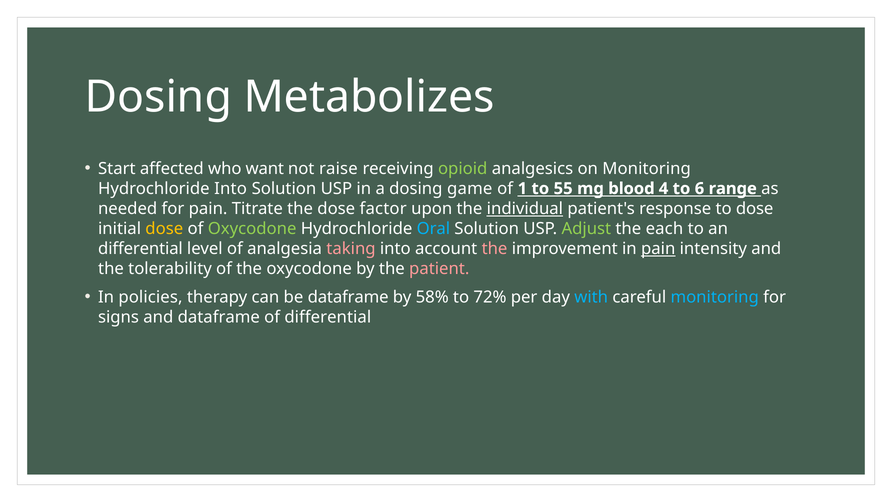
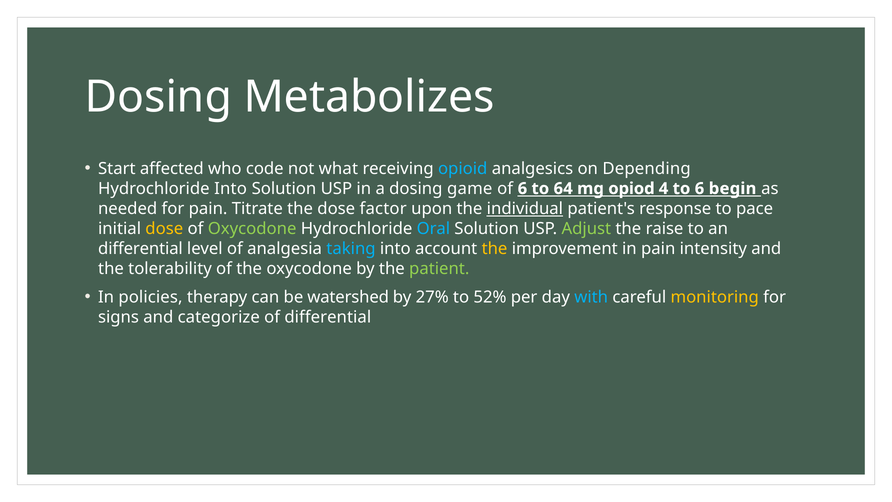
want: want -> code (265, 168)
raise: raise -> what (338, 168)
opioid colour: light green -> light blue (463, 168)
on Monitoring: Monitoring -> Depending (647, 168)
of 1: 1 -> 6 (522, 188)
55: 55 -> 64 (563, 188)
blood: blood -> opiod (631, 188)
range: range -> begin (733, 188)
to dose: dose -> pace (755, 209)
each: each -> raise (665, 229)
taking colour: pink -> light blue (351, 249)
the colour: pink -> yellow (495, 249)
pain underline: present -> none (658, 249)
patient colour: pink -> light green (439, 269)
be dataframe: dataframe -> watershed (348, 297)
58%: 58% -> 27% (432, 297)
72%: 72% -> 52% (490, 297)
monitoring colour: light blue -> yellow (715, 297)
and dataframe: dataframe -> categorize (219, 317)
